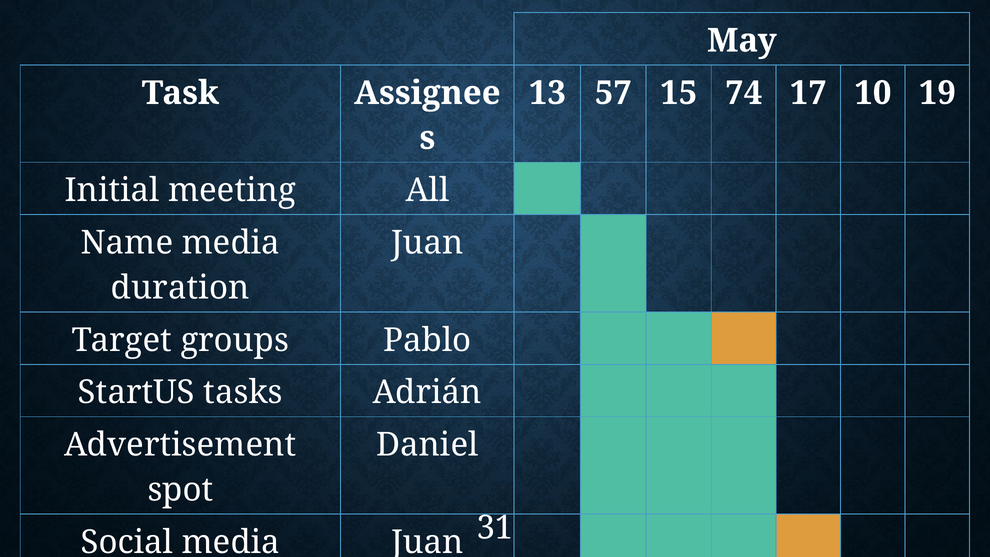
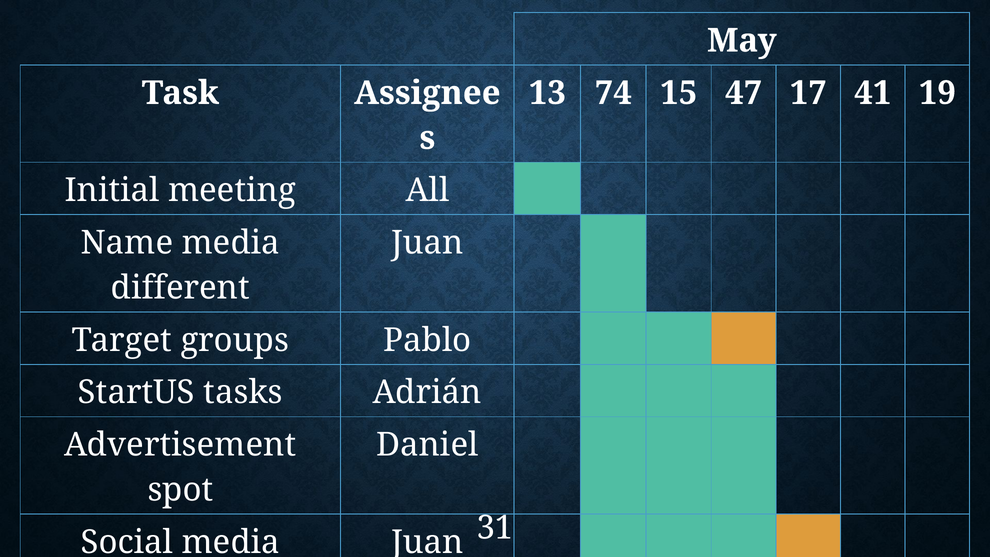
57: 57 -> 74 (613, 93)
74: 74 -> 47 (744, 93)
10: 10 -> 41 (873, 93)
duration: duration -> different (180, 288)
